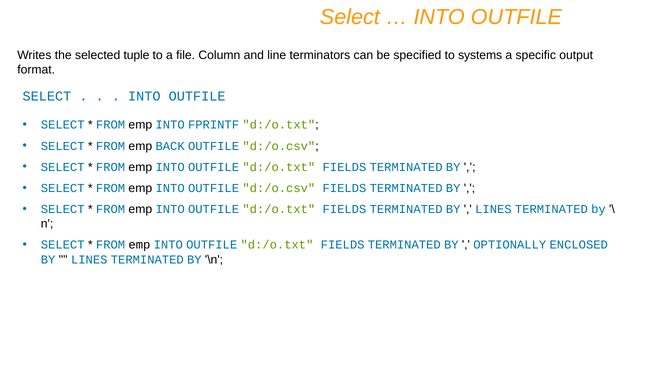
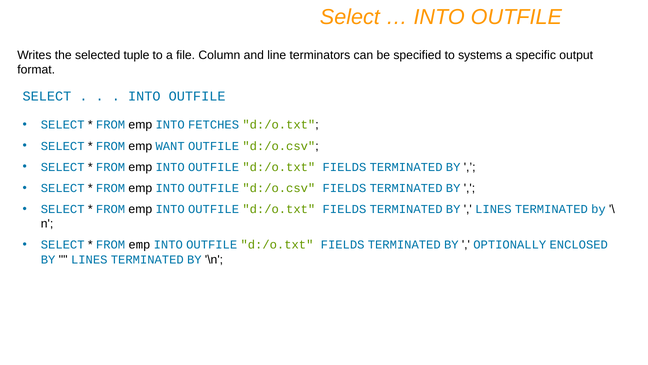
FPRINTF: FPRINTF -> FETCHES (214, 125)
BACK: BACK -> WANT (170, 146)
